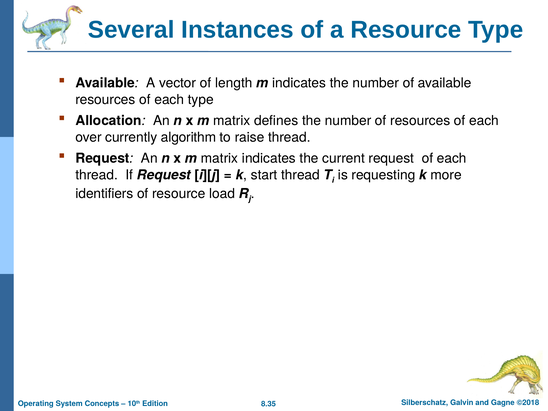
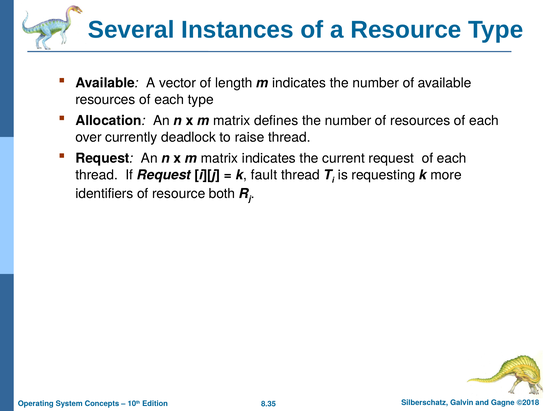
algorithm: algorithm -> deadlock (189, 137)
start: start -> fault (264, 175)
load: load -> both (222, 194)
